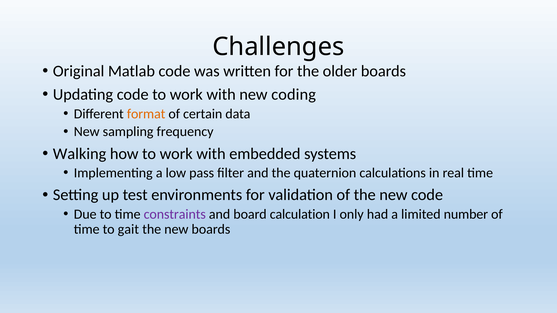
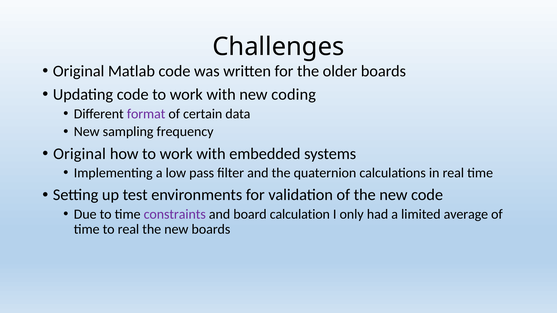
format colour: orange -> purple (146, 114)
Walking: Walking -> Original (80, 154)
number: number -> average (466, 214)
to gait: gait -> real (128, 229)
